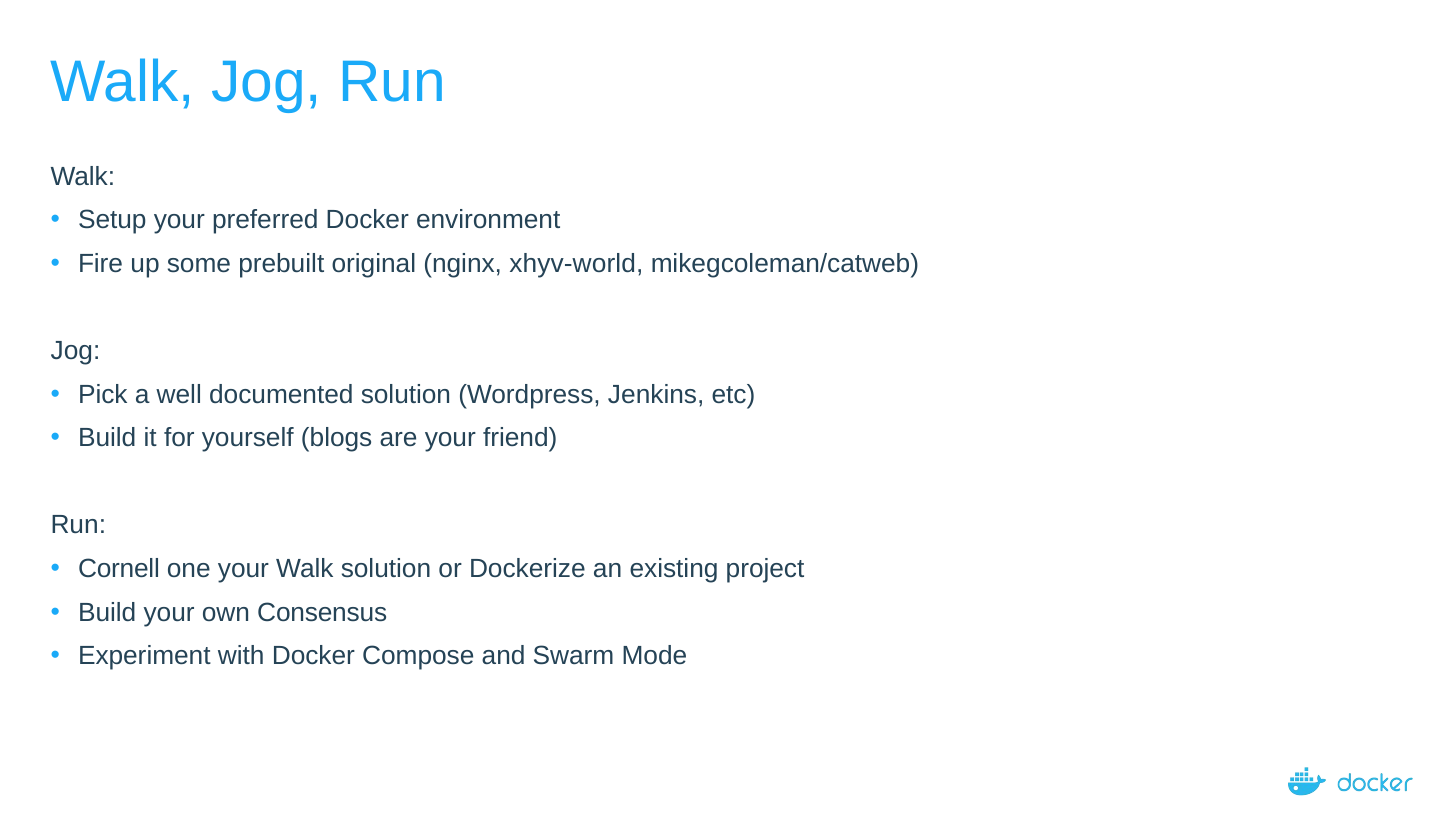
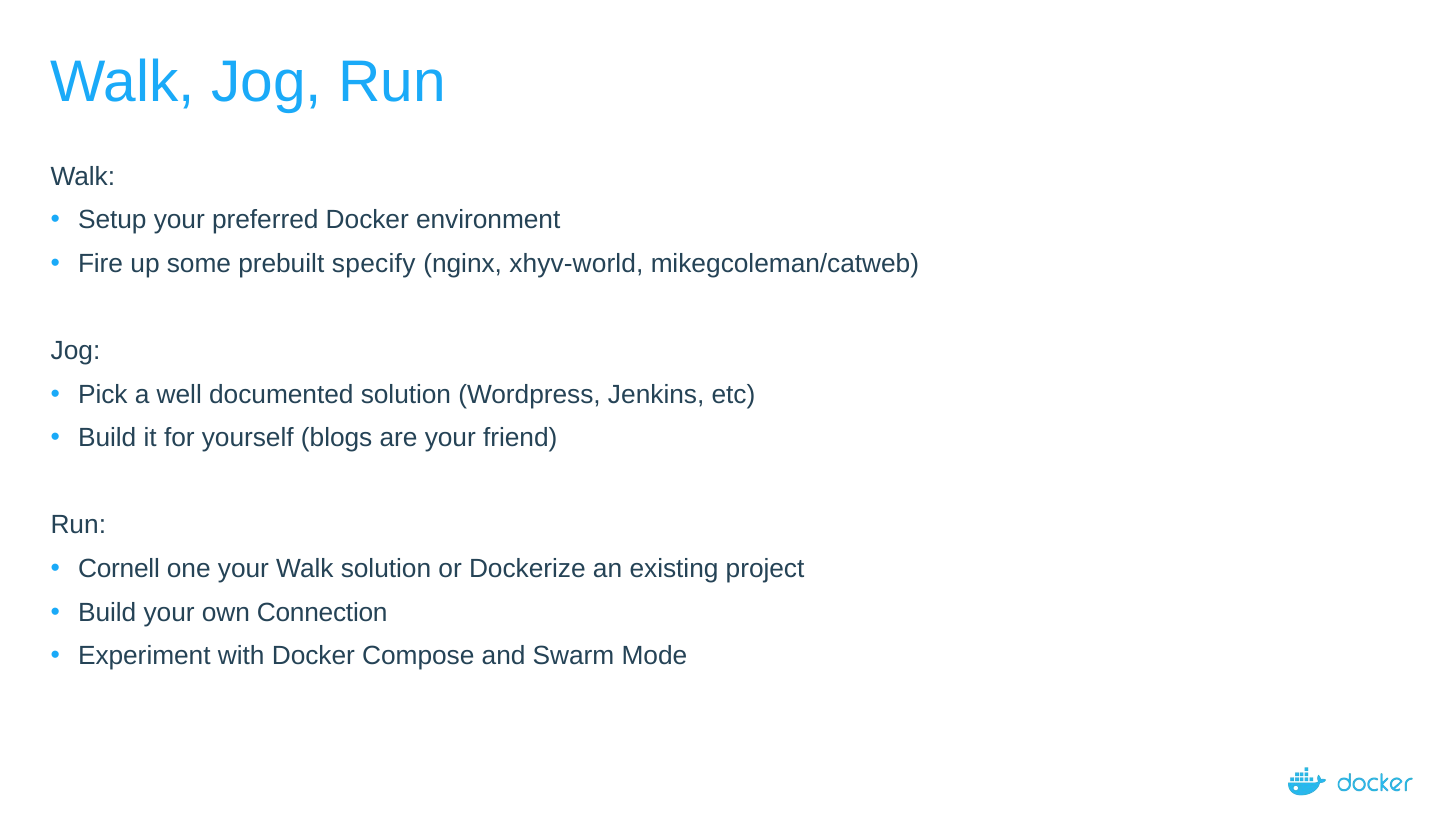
original: original -> specify (374, 264)
Consensus: Consensus -> Connection (322, 613)
